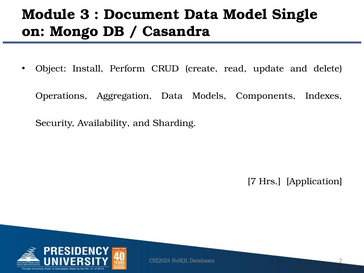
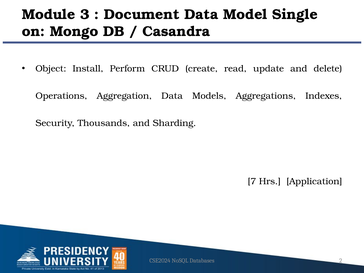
Components: Components -> Aggregations (266, 96)
Availability: Availability -> Thousands (104, 123)
